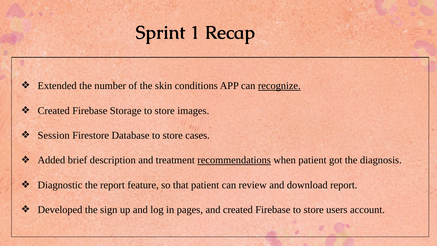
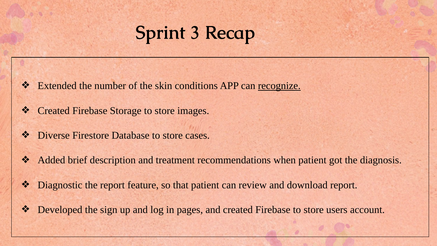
1: 1 -> 3 (195, 33)
Session: Session -> Diverse (54, 135)
recommendations underline: present -> none (234, 160)
